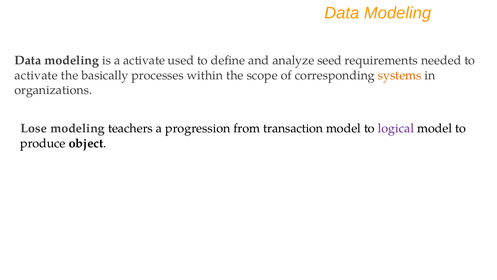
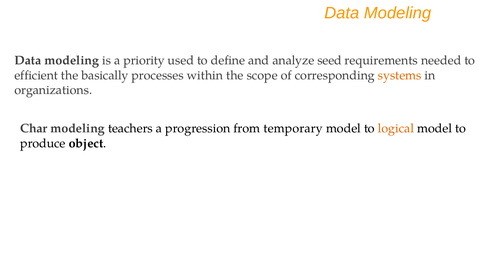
a activate: activate -> priority (144, 60)
activate: activate -> efficient (36, 75)
Lose: Lose -> Char (34, 128)
transaction: transaction -> temporary (293, 128)
logical colour: purple -> orange (396, 128)
